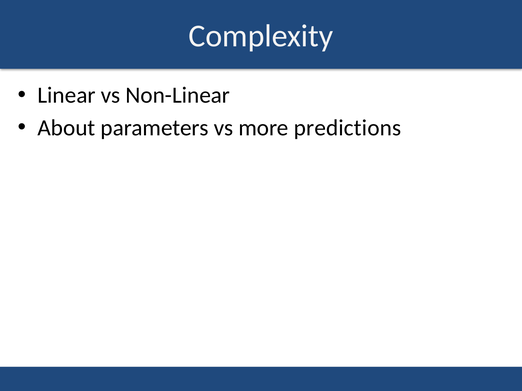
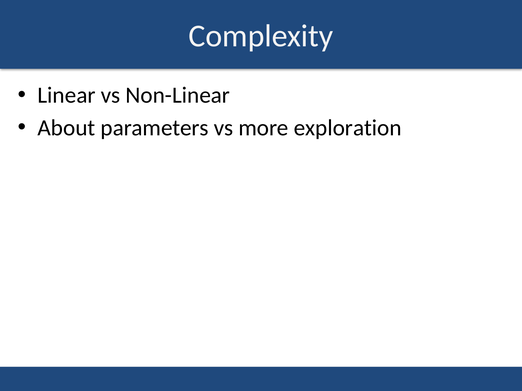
predictions: predictions -> exploration (348, 128)
